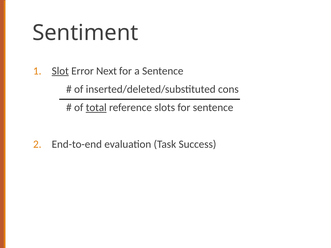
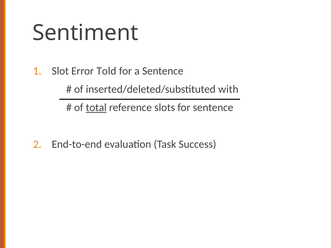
Slot underline: present -> none (60, 71)
Next: Next -> Told (106, 71)
cons: cons -> with (228, 89)
